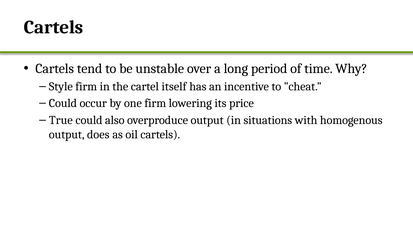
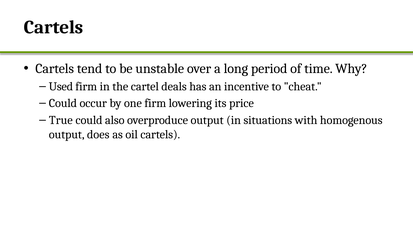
Style: Style -> Used (61, 87)
itself: itself -> deals (174, 87)
